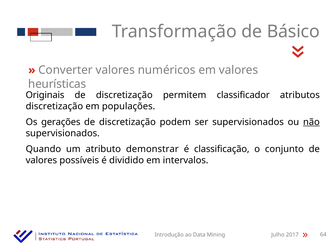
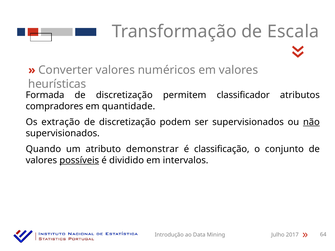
Básico: Básico -> Escala (293, 32)
Originais: Originais -> Formada (45, 95)
discretização: discretização -> compradores (54, 106)
populações: populações -> quantidade (129, 106)
gerações: gerações -> extração (61, 122)
possíveis underline: none -> present (79, 160)
